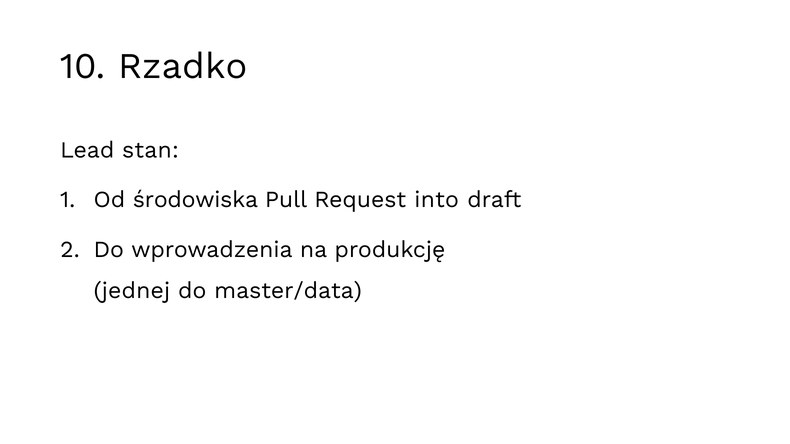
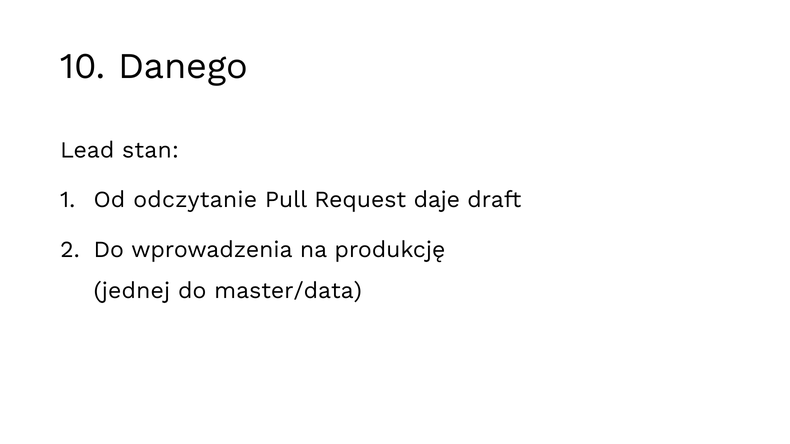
Rzadko: Rzadko -> Danego (183, 66)
środowiska: środowiska -> odczytanie (195, 200)
into: into -> daje (437, 200)
